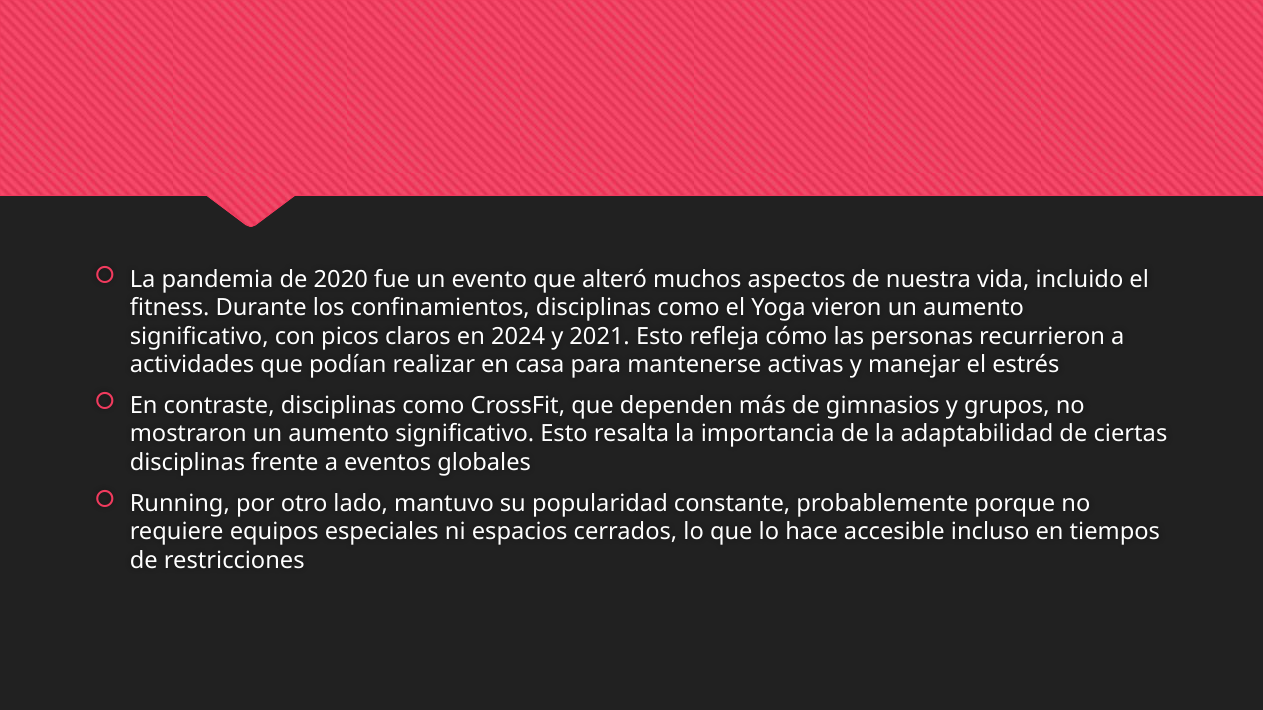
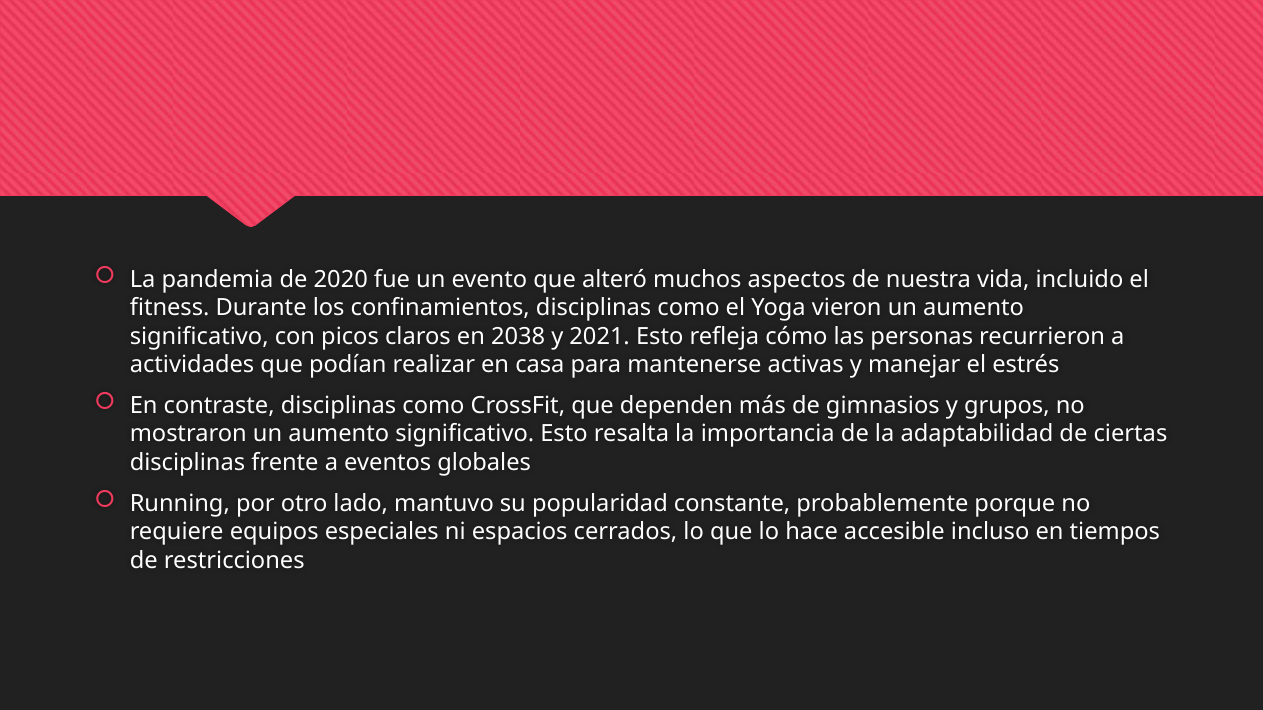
2024: 2024 -> 2038 (518, 337)
